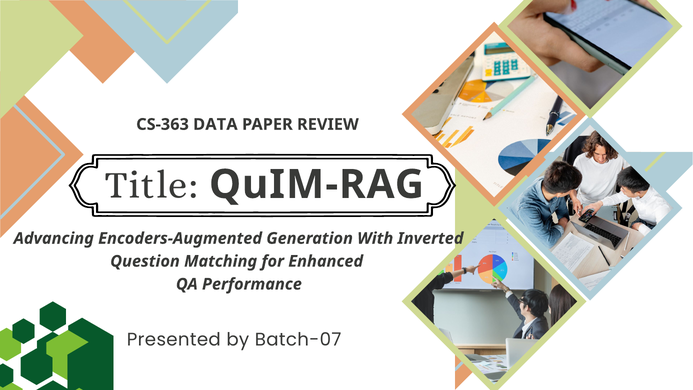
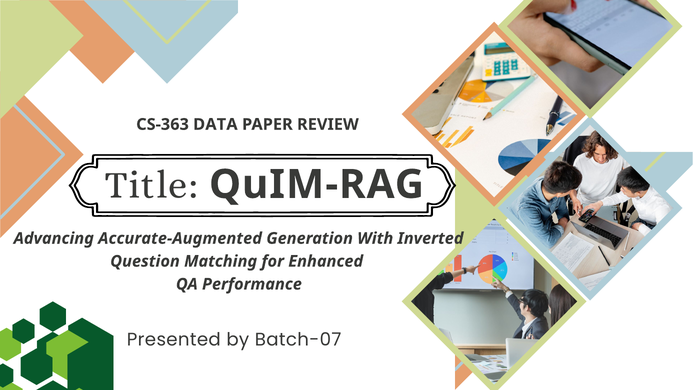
Encoders-Augmented: Encoders-Augmented -> Accurate-Augmented (180, 238)
